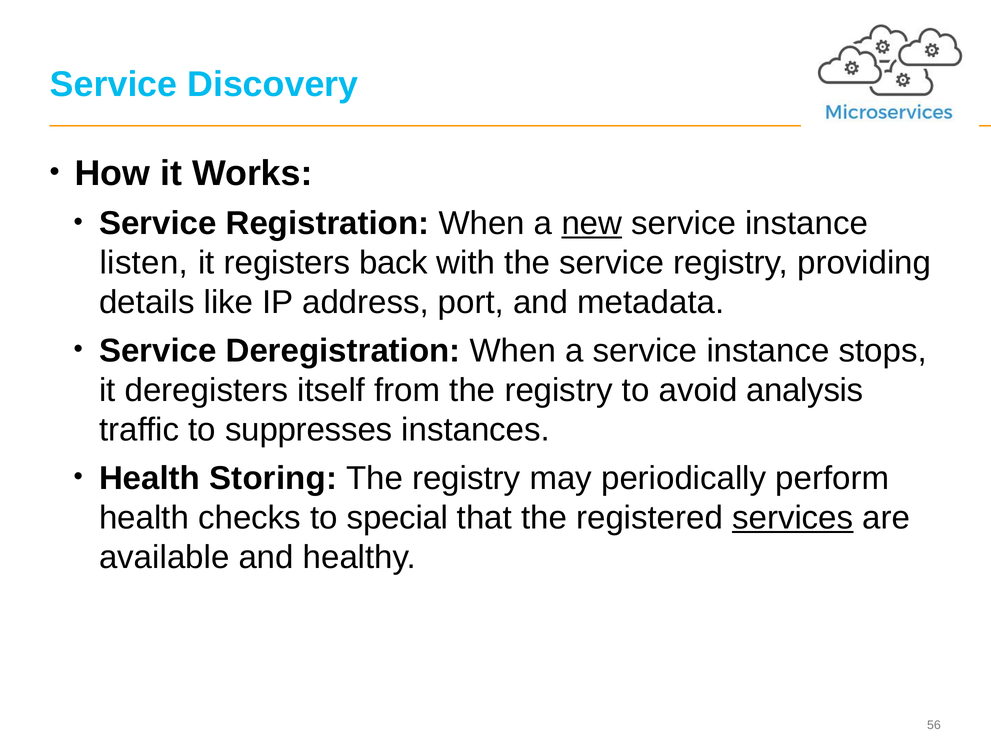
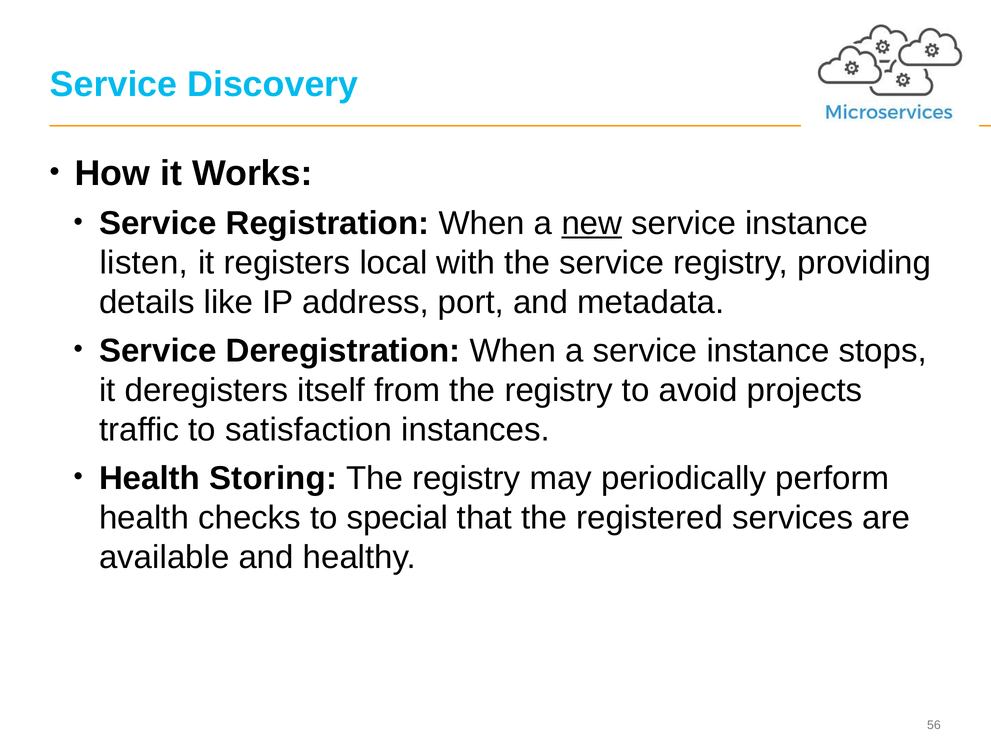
back: back -> local (393, 263)
analysis: analysis -> projects (805, 390)
suppresses: suppresses -> satisfaction (308, 430)
services underline: present -> none (793, 518)
